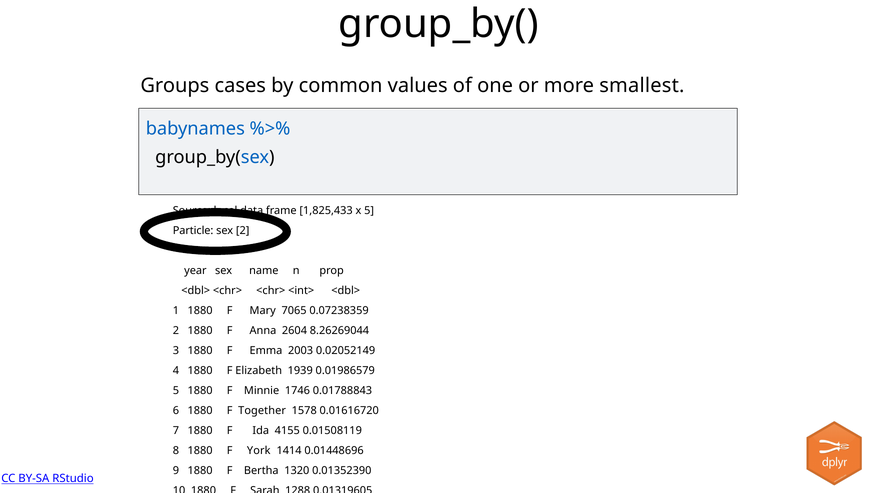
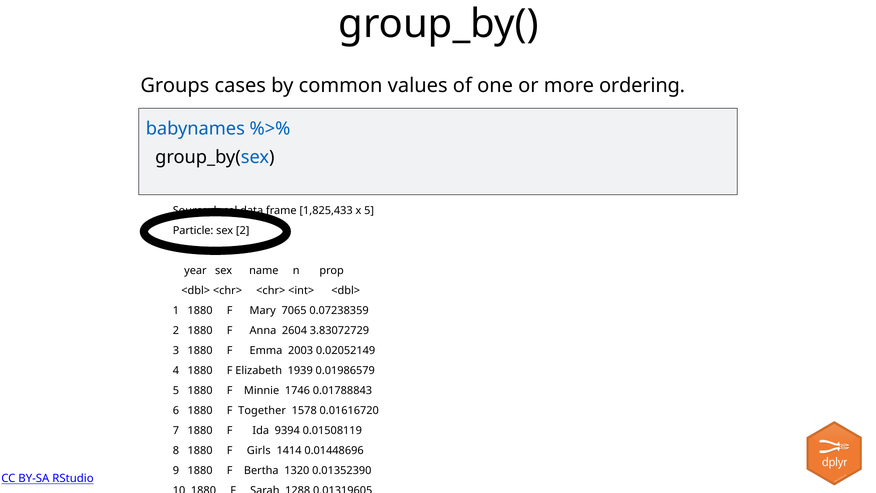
smallest: smallest -> ordering (642, 85)
8.26269044: 8.26269044 -> 3.83072729 (339, 330)
4155: 4155 -> 9394 (287, 430)
York: York -> Girls (259, 450)
